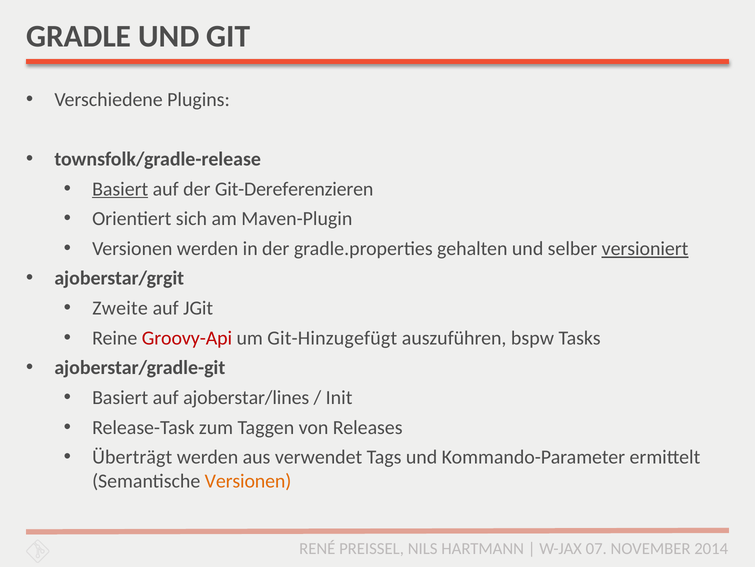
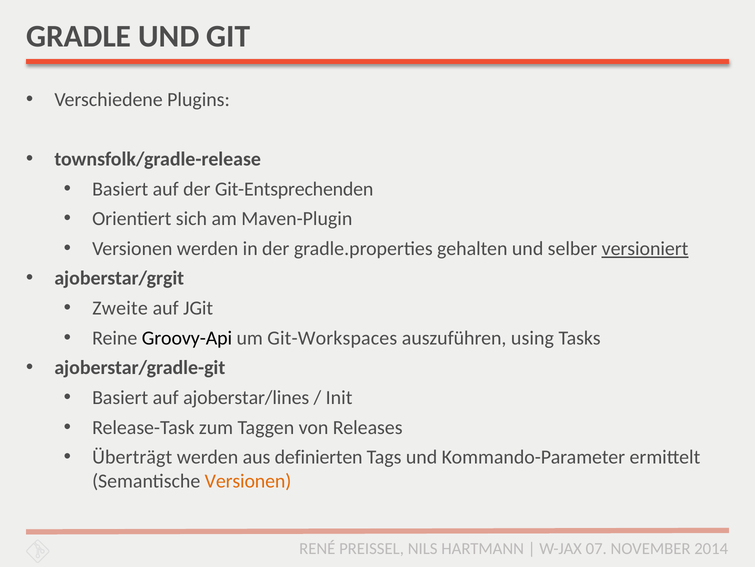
Basiert underline: present -> none (120, 189)
Git-Dereferenzieren: Git-Dereferenzieren -> Git-Entsprechenden (294, 189)
Groovy-Api colour: red -> black (187, 338)
Git-Hinzugefügt: Git-Hinzugefügt -> Git-Workspaces (332, 338)
bspw: bspw -> using (532, 338)
verwendet: verwendet -> definierten (319, 457)
